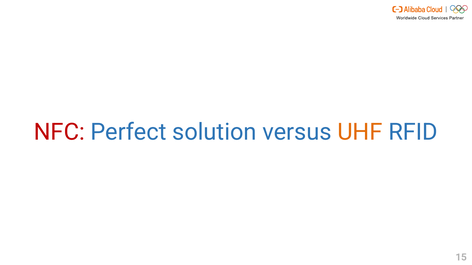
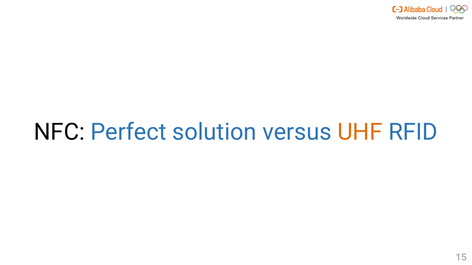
NFC colour: red -> black (59, 132)
